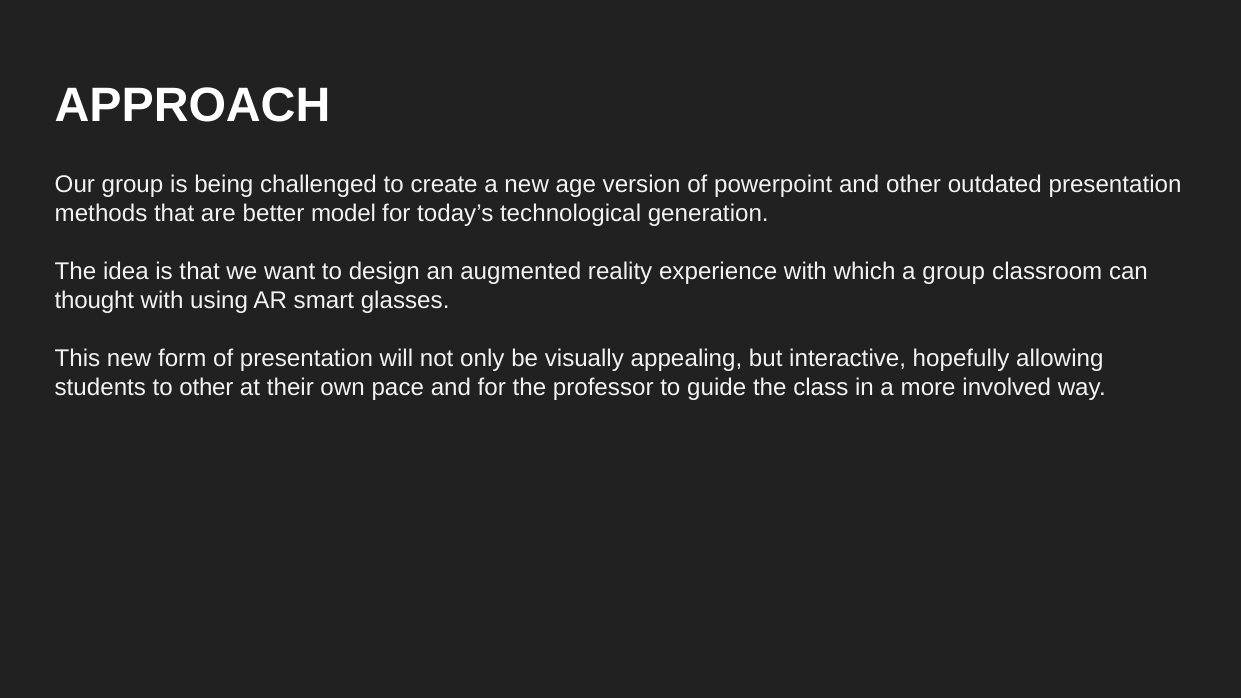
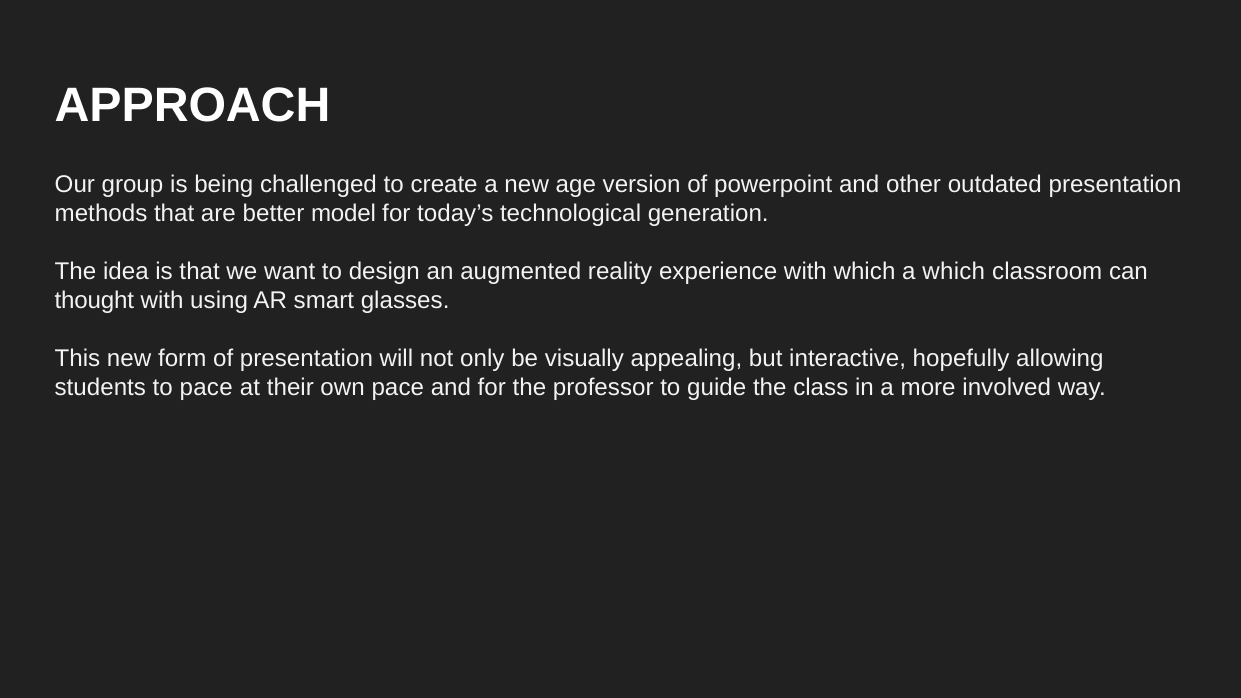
a group: group -> which (954, 272)
to other: other -> pace (206, 388)
